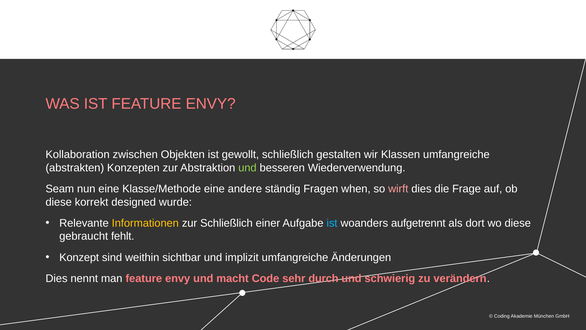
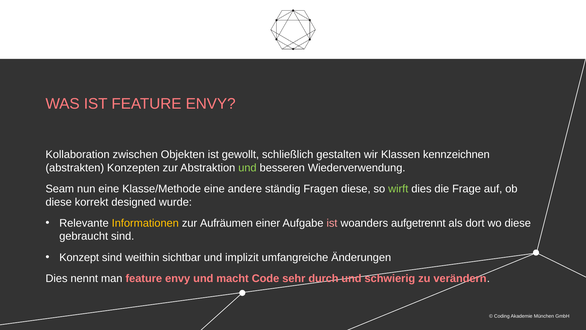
Klassen umfangreiche: umfangreiche -> kennzeichnen (456, 154)
Fragen when: when -> diese (356, 189)
wirft colour: pink -> light green (398, 189)
zur Schließlich: Schließlich -> Aufräumen (226, 223)
ist colour: light blue -> pink (332, 223)
gebraucht fehlt: fehlt -> sind (123, 236)
